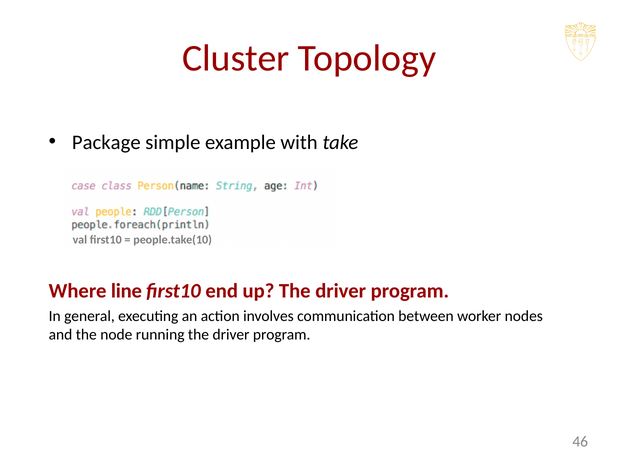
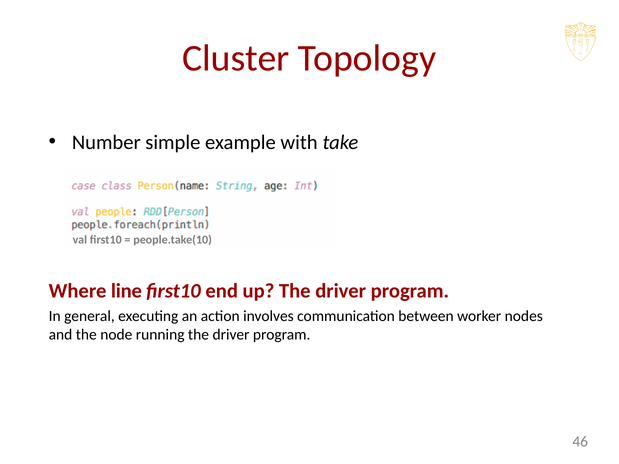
Package: Package -> Number (106, 142)
